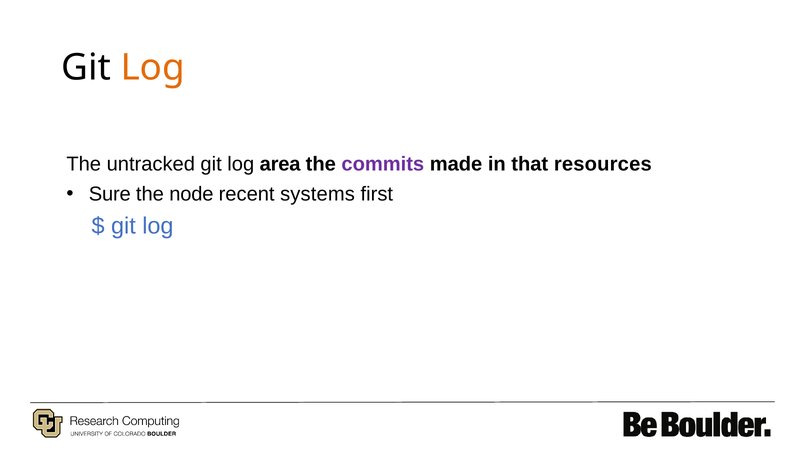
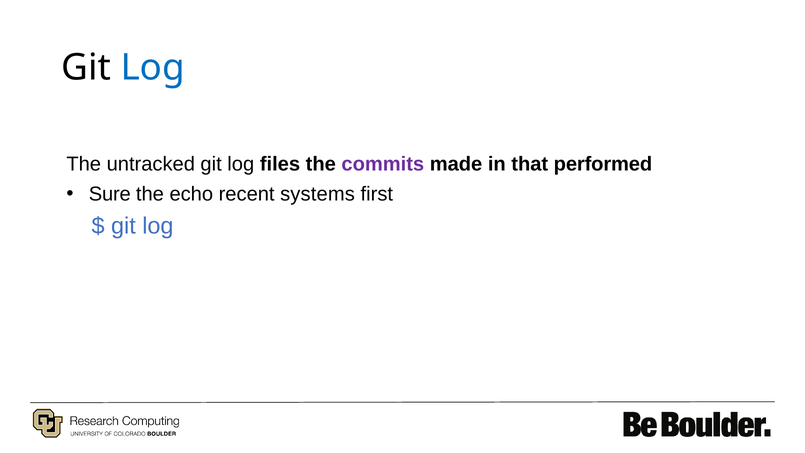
Log colour: orange -> blue (153, 68)
area: area -> files (280, 164)
resources: resources -> performed (603, 164)
node: node -> echo (191, 194)
